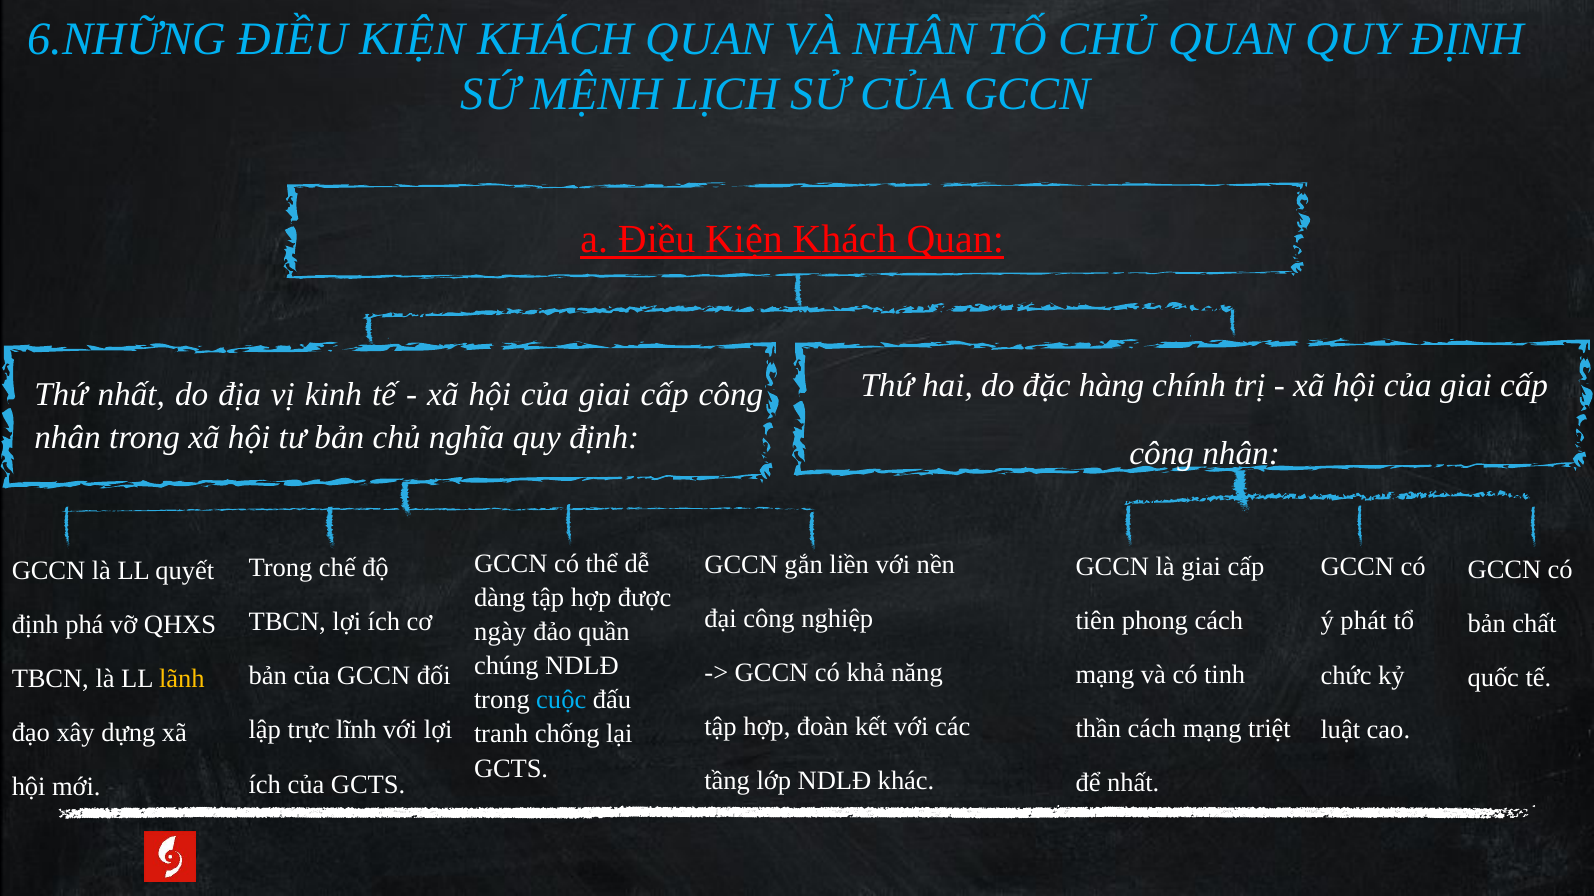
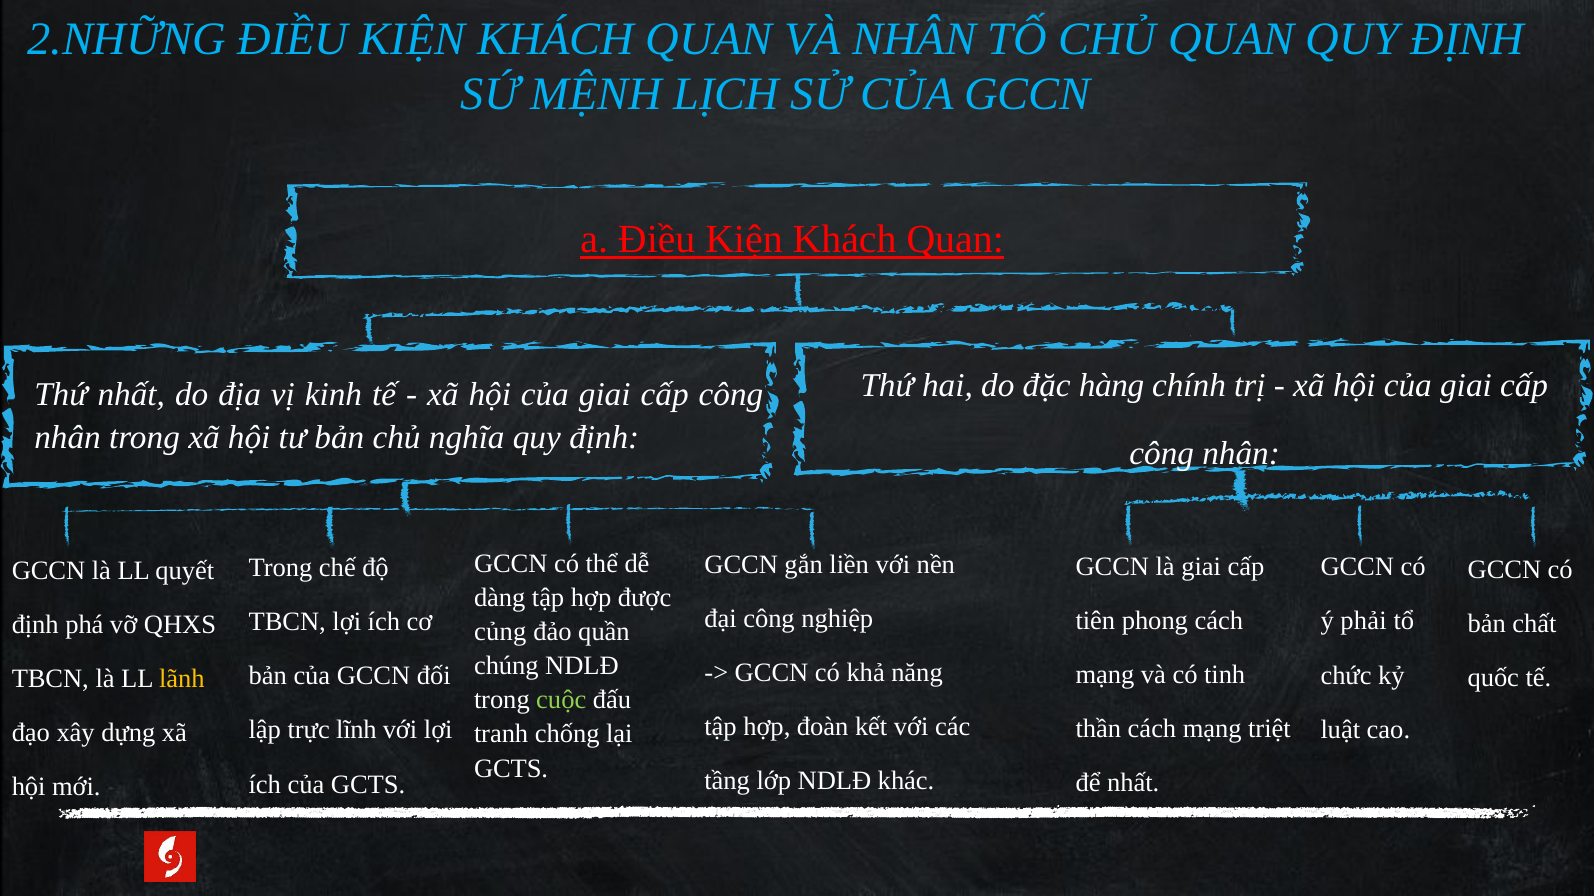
6.NHỮNG: 6.NHỮNG -> 2.NHỮNG (127, 39)
phát: phát -> phải (1364, 622)
ngày: ngày -> củng (500, 632)
cuộc colour: light blue -> light green (561, 701)
